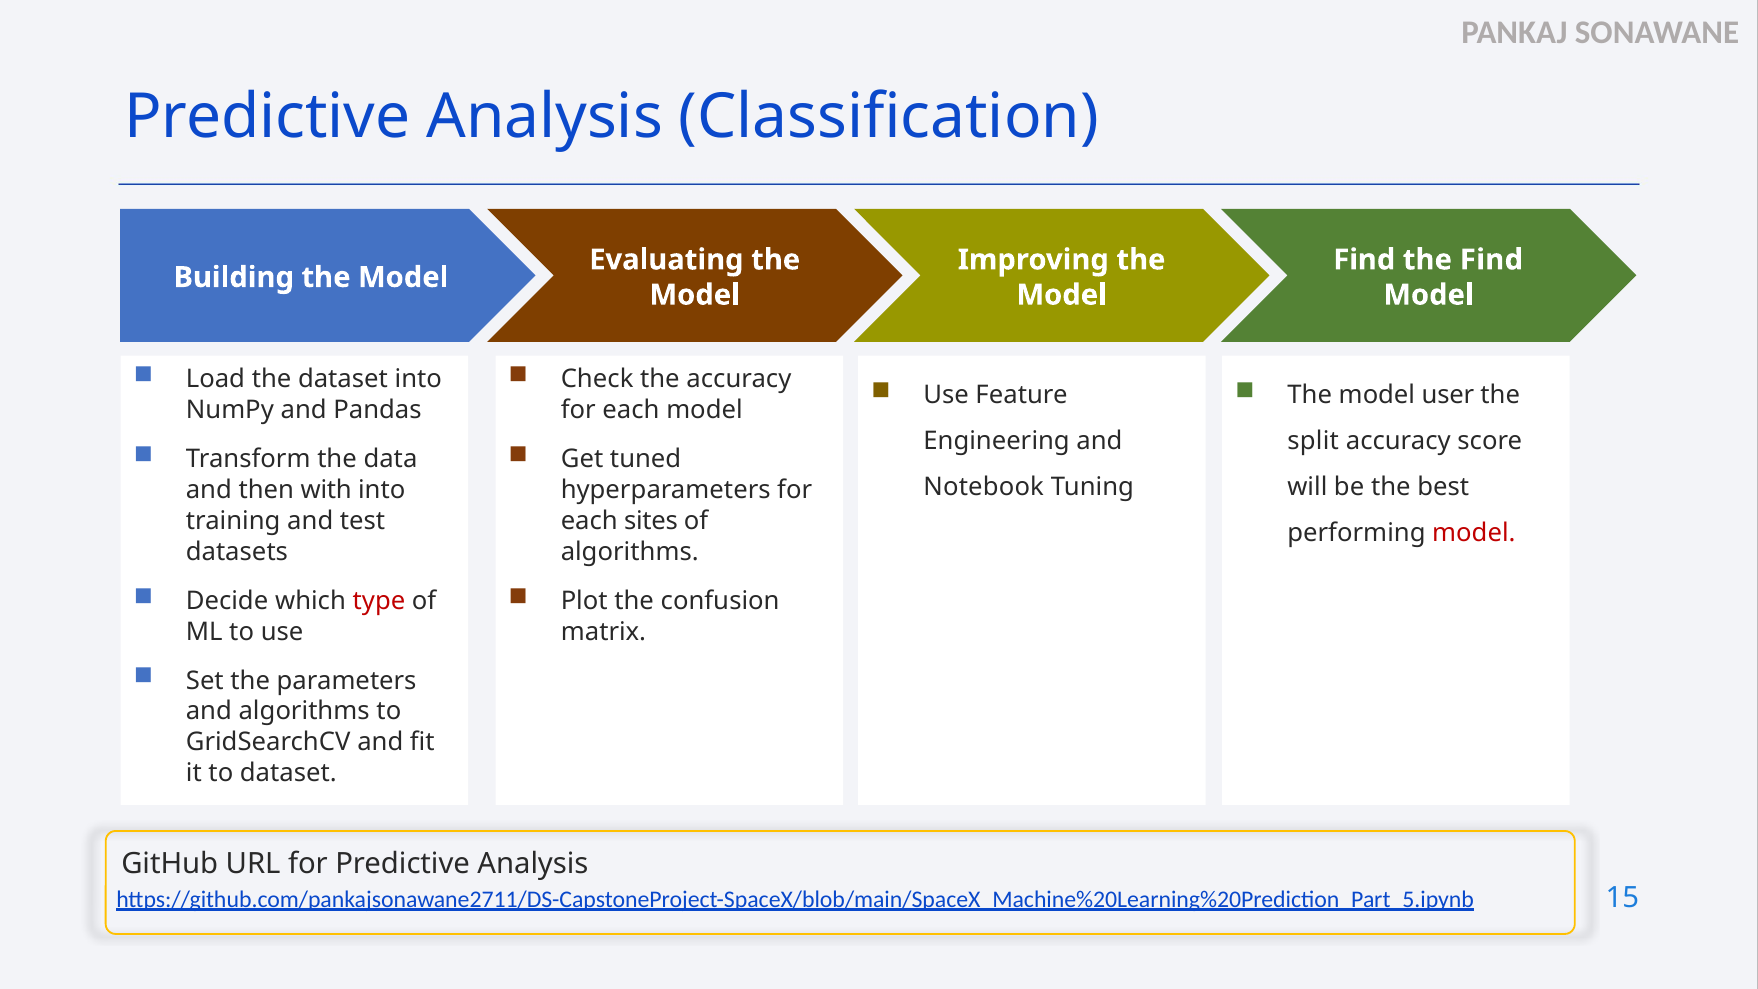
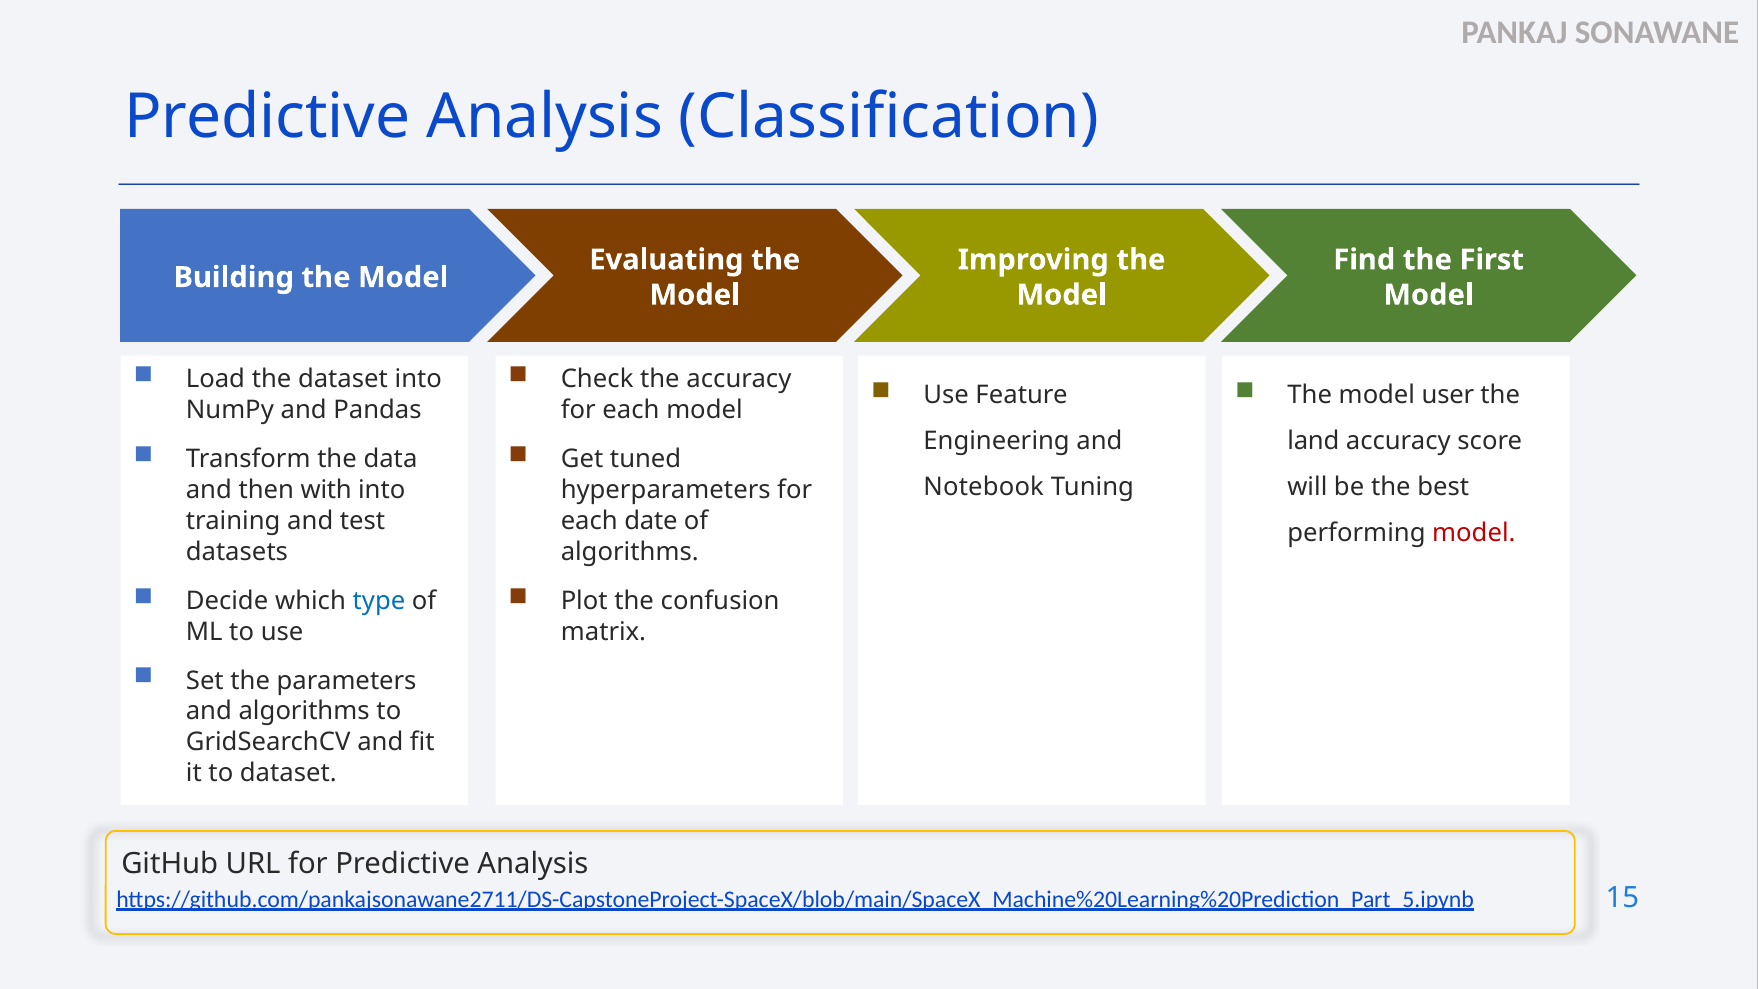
the Find: Find -> First (1492, 260)
split: split -> land (1313, 441)
sites: sites -> date (651, 521)
type colour: red -> blue (379, 601)
